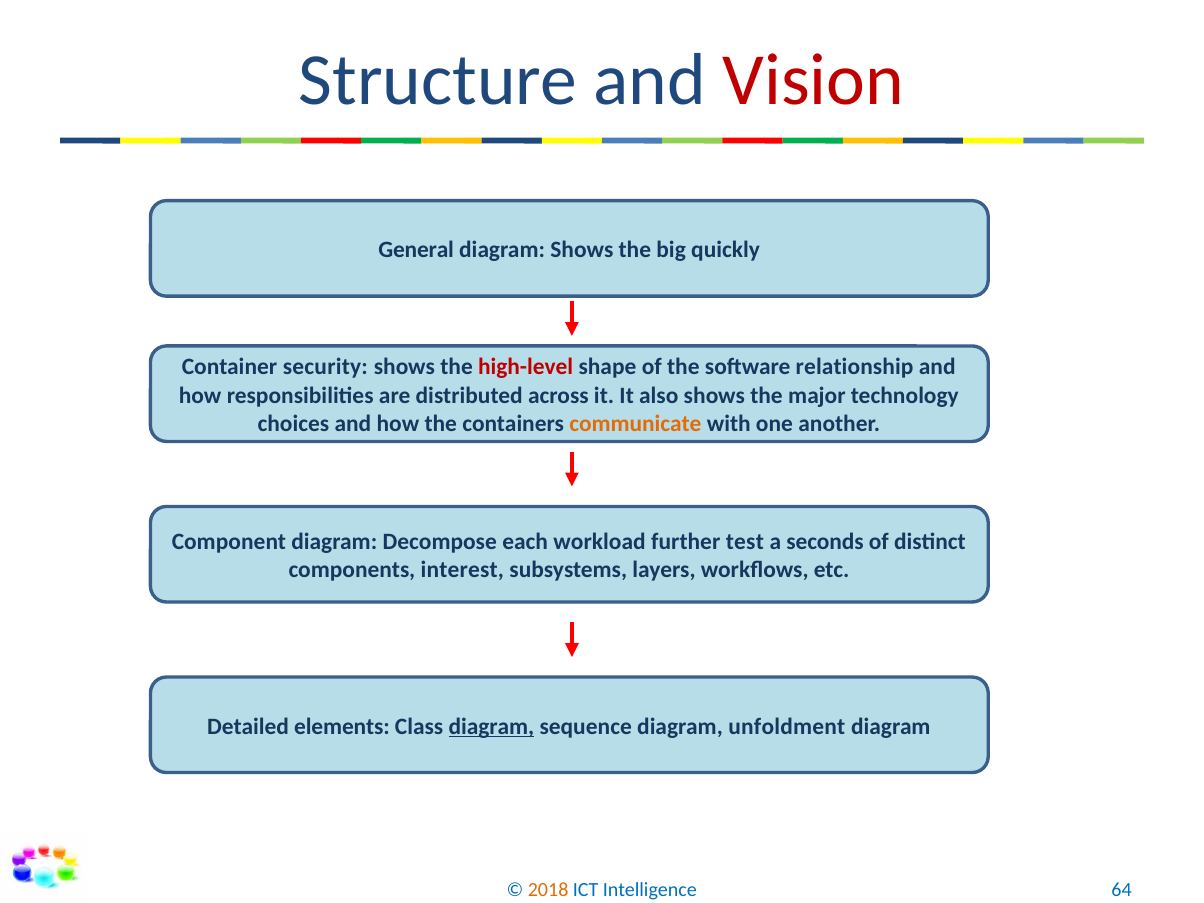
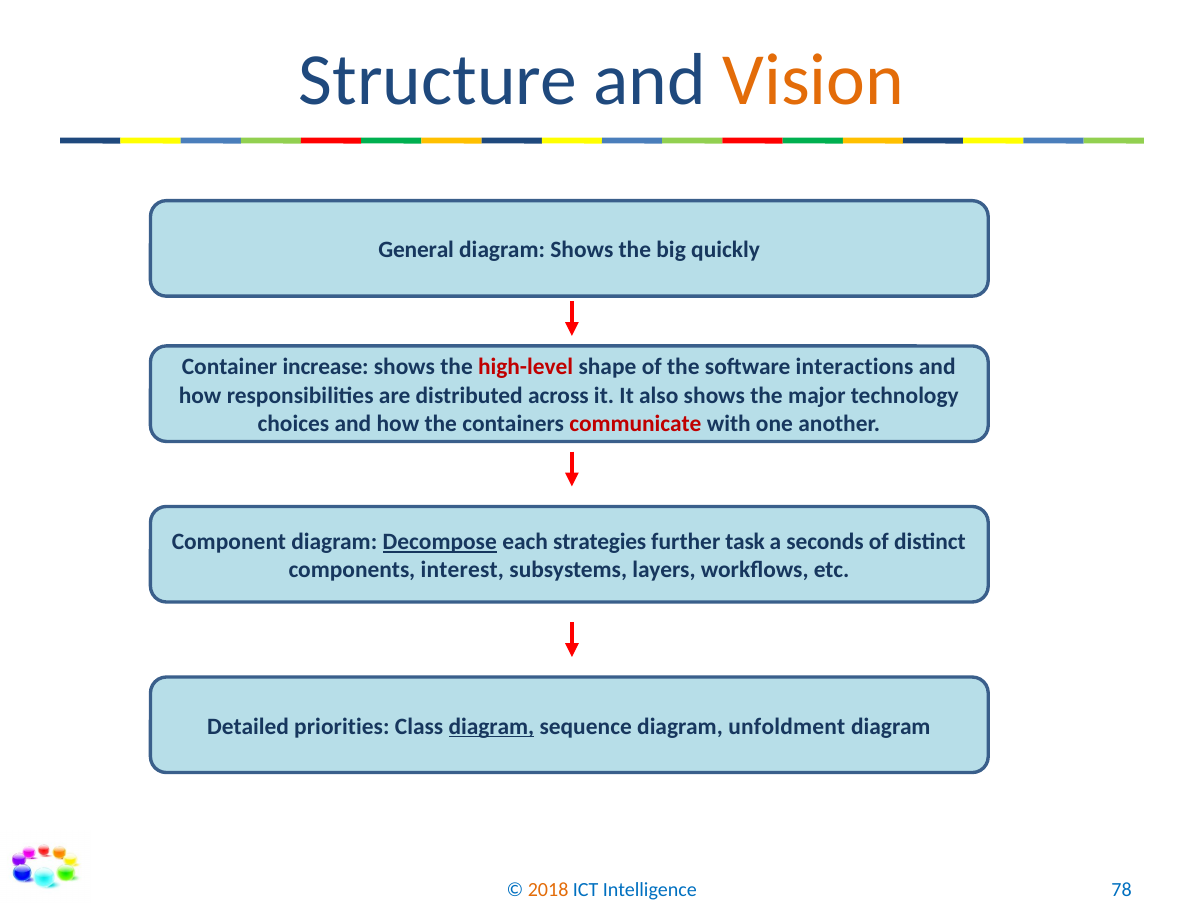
Vision colour: red -> orange (813, 80)
security: security -> increase (326, 367)
relationship: relationship -> interactions (855, 367)
communicate colour: orange -> red (635, 423)
Decompose underline: none -> present (440, 542)
workload: workload -> strategies (600, 542)
test: test -> task (745, 542)
elements: elements -> priorities (342, 726)
64: 64 -> 78 (1122, 890)
